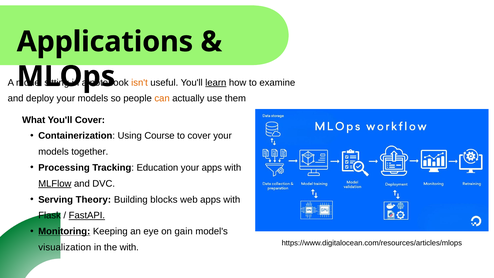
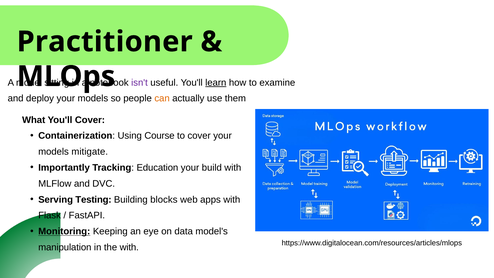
Applications: Applications -> Practitioner (105, 42)
isn't colour: orange -> purple (139, 83)
together: together -> mitigate (90, 152)
Processing: Processing -> Importantly (64, 168)
your apps: apps -> build (212, 168)
MLFlow underline: present -> none (55, 184)
Theory: Theory -> Testing (93, 199)
FastAPI underline: present -> none (87, 215)
gain: gain -> data (184, 231)
visualization: visualization -> manipulation (65, 247)
